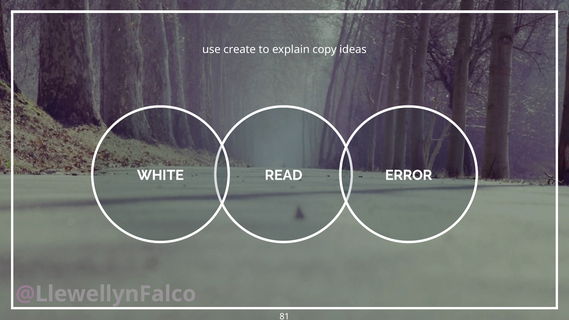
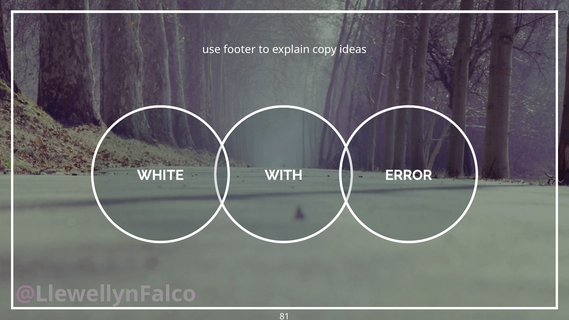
create: create -> footer (240, 50)
READ: READ -> WITH (284, 175)
